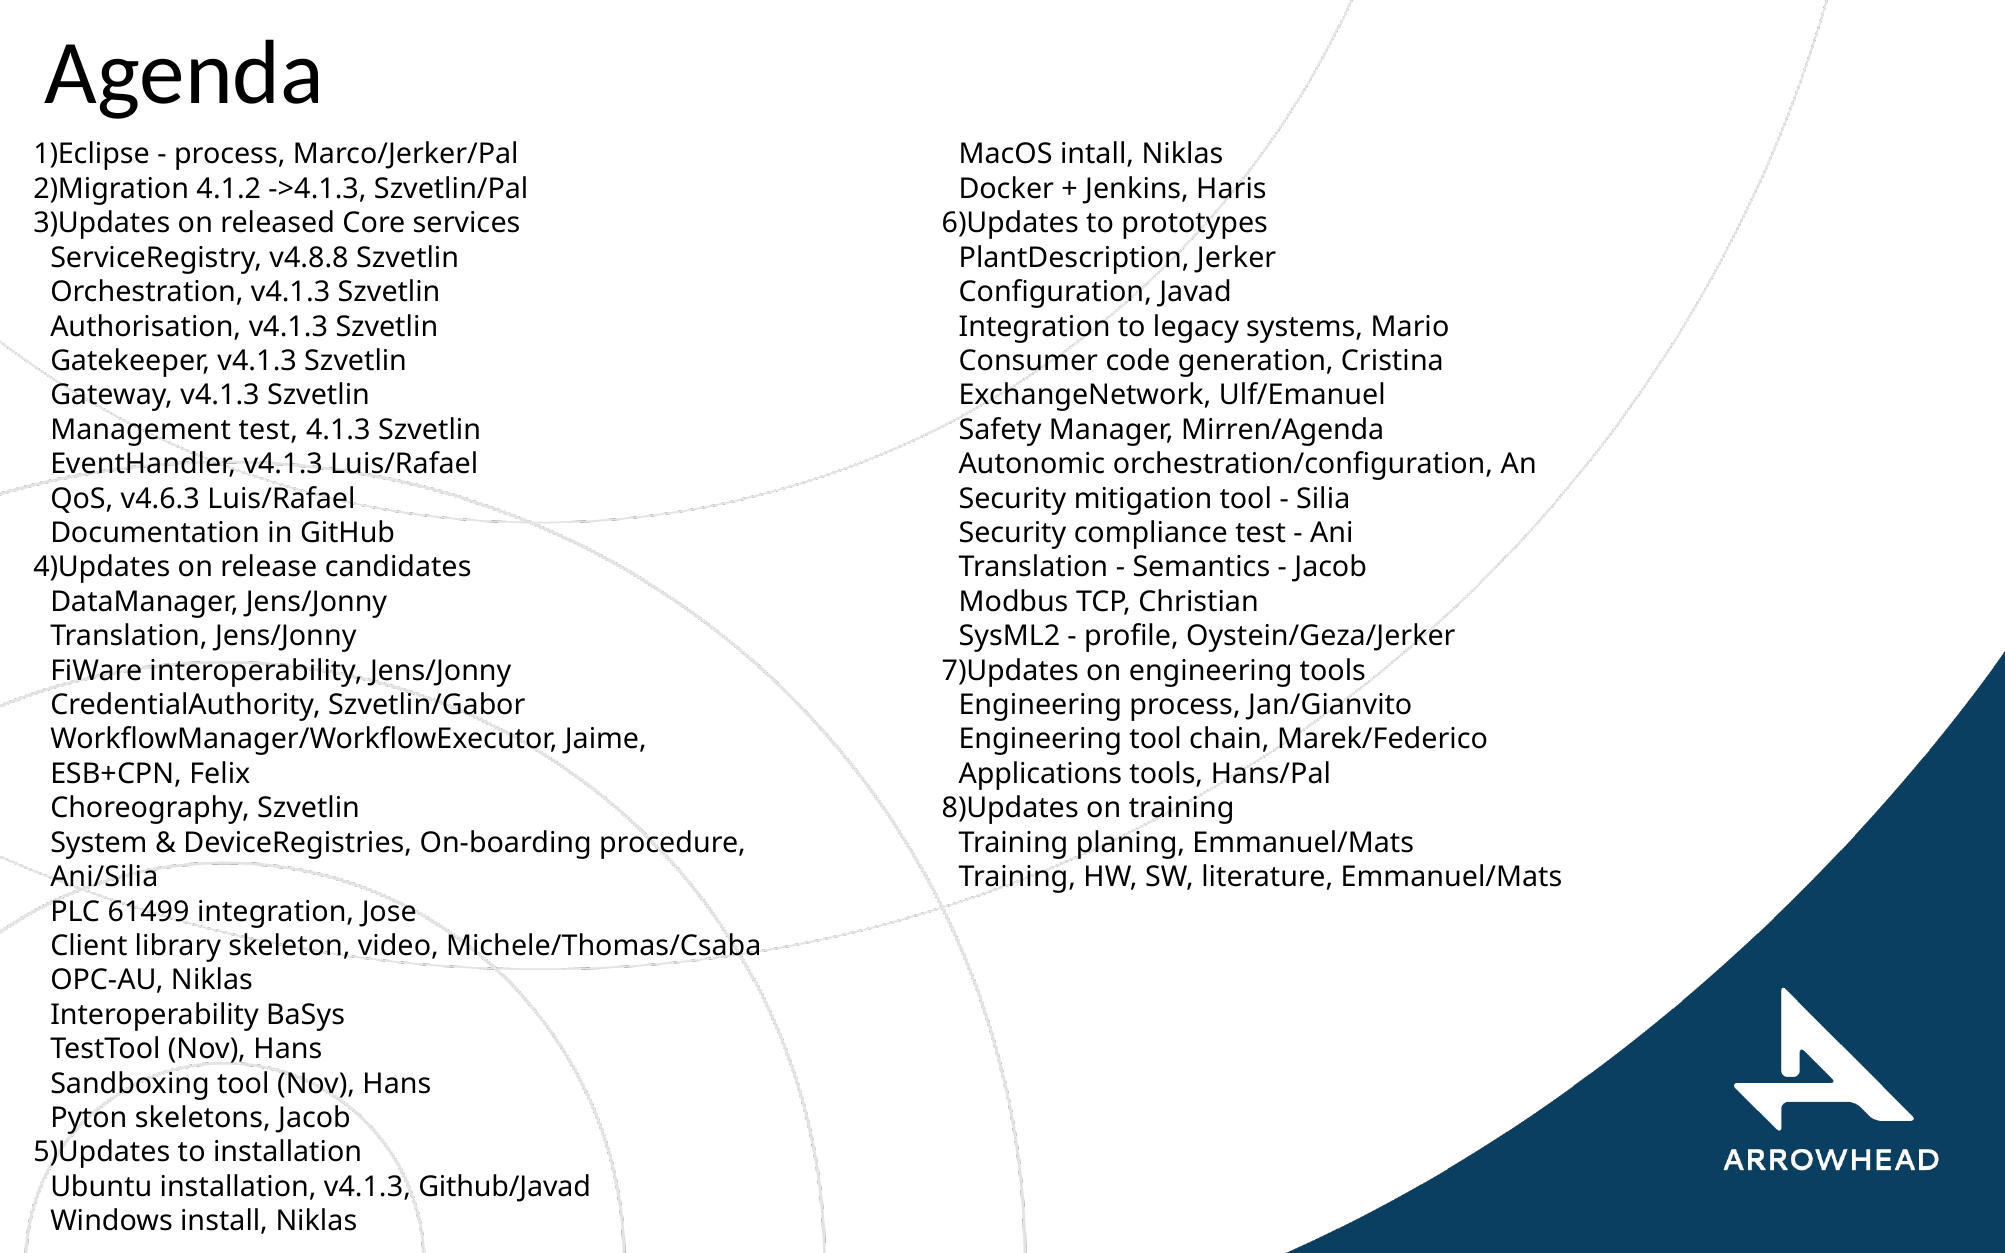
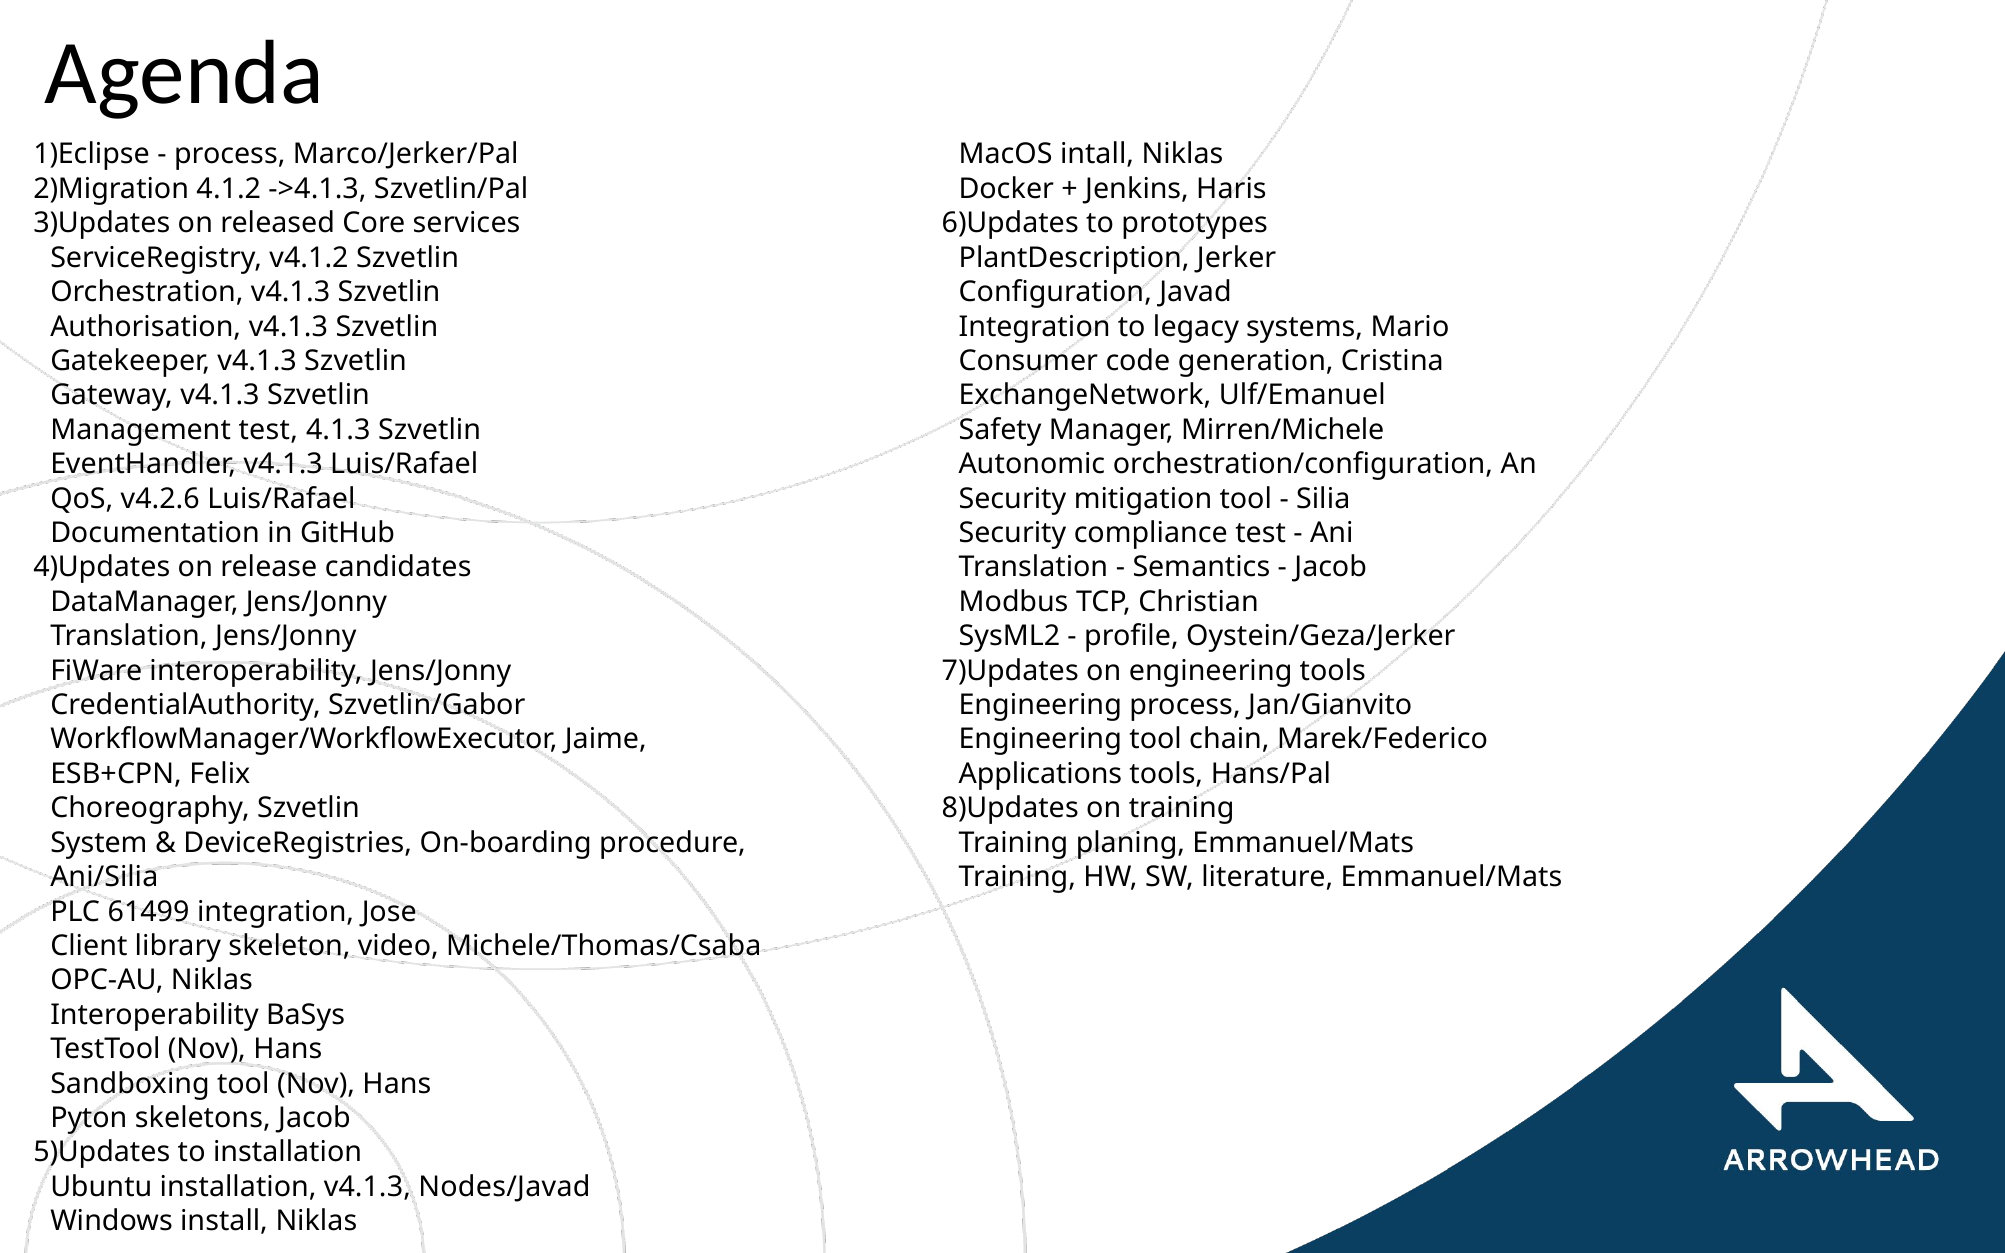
v4.8.8: v4.8.8 -> v4.1.2 (309, 258)
Mirren/Agenda: Mirren/Agenda -> Mirren/Michele (1283, 430)
v4.6.3: v4.6.3 -> v4.2.6 (160, 499)
Github/Javad: Github/Javad -> Nodes/Javad (504, 1187)
